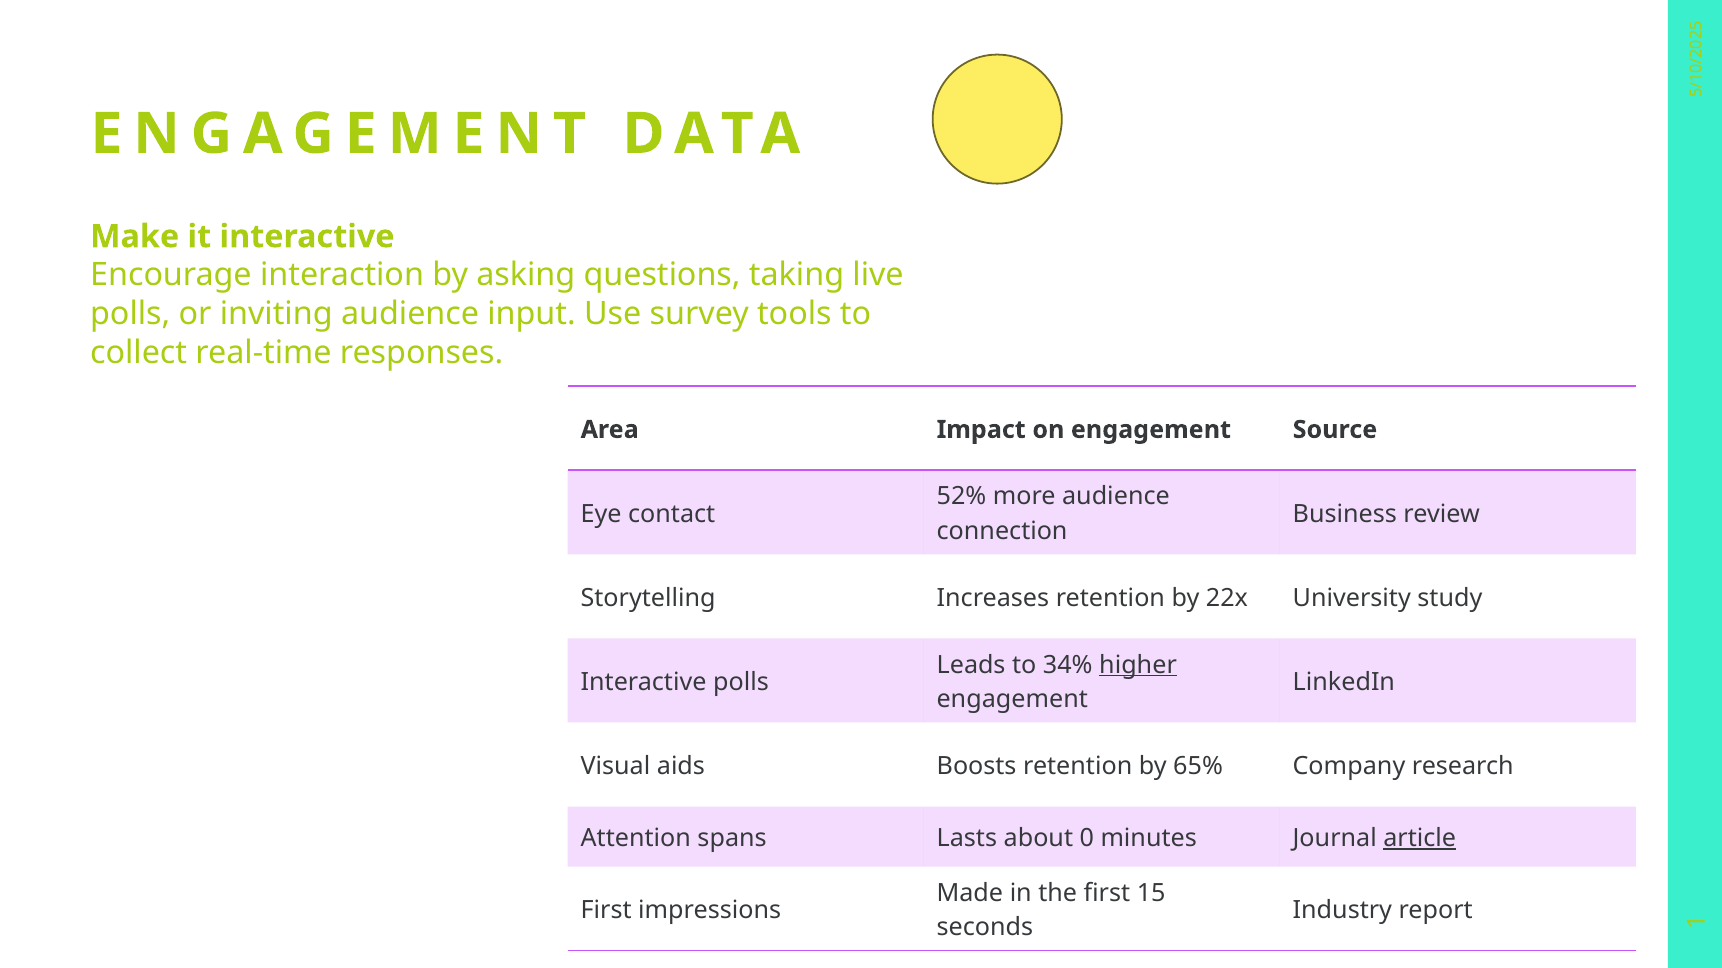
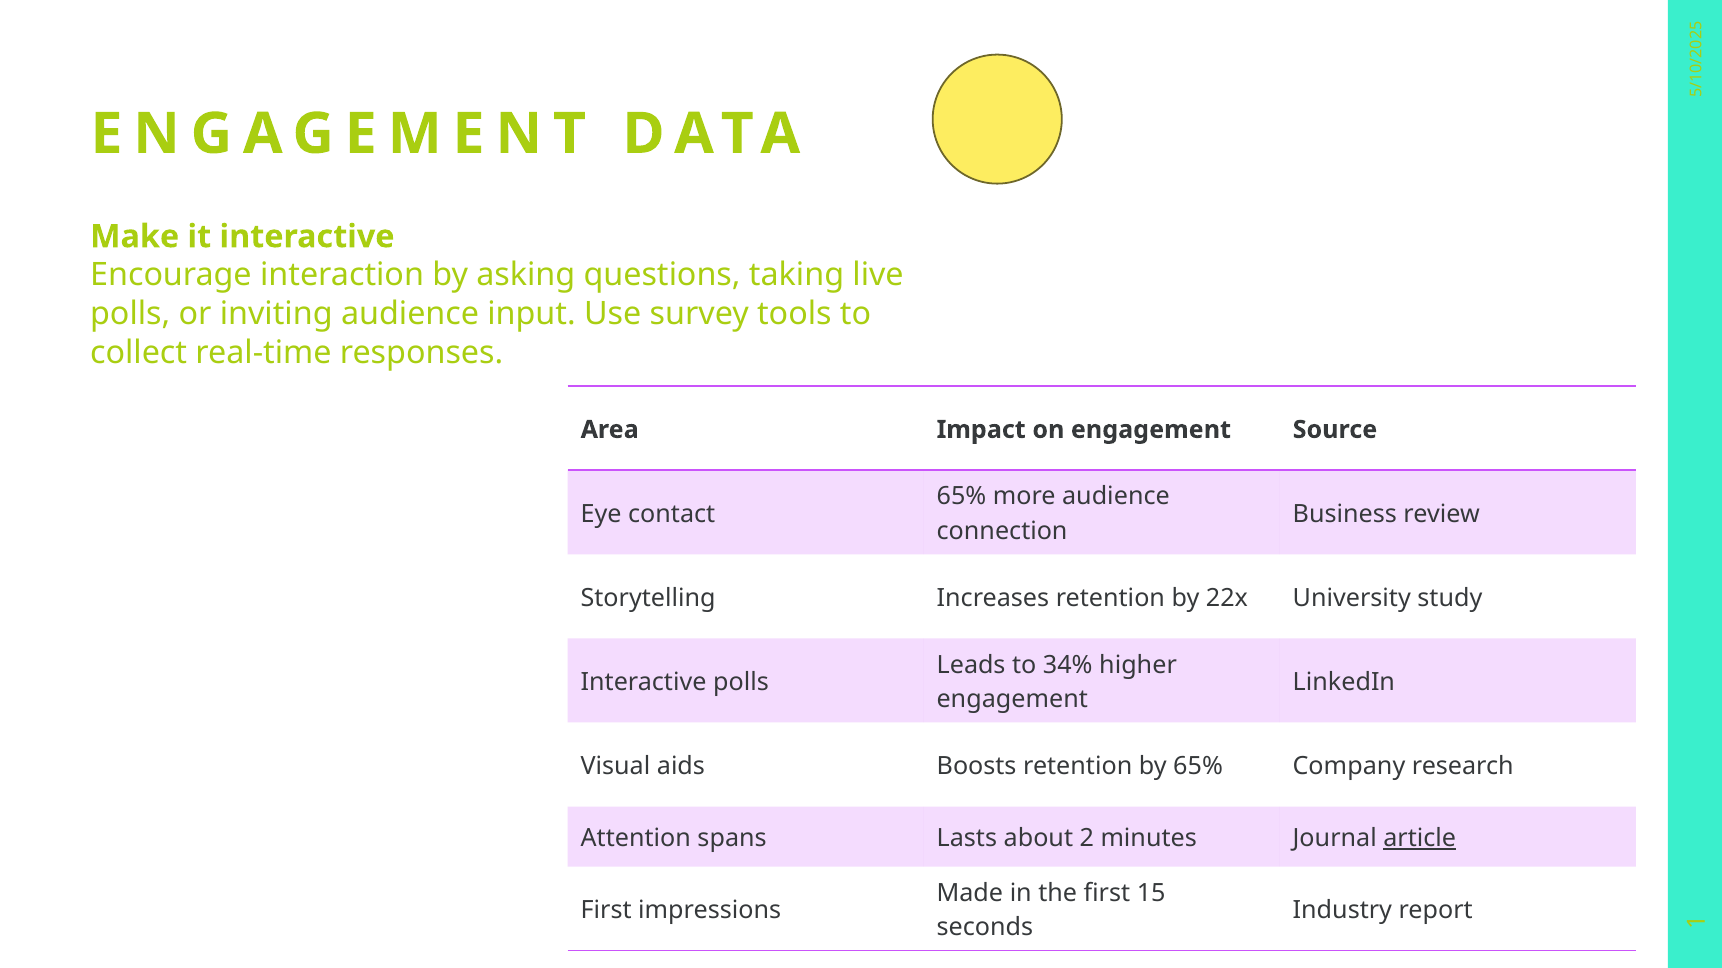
52%: 52% -> 65% (961, 497)
higher underline: present -> none (1138, 665)
about 0: 0 -> 2 (1087, 839)
